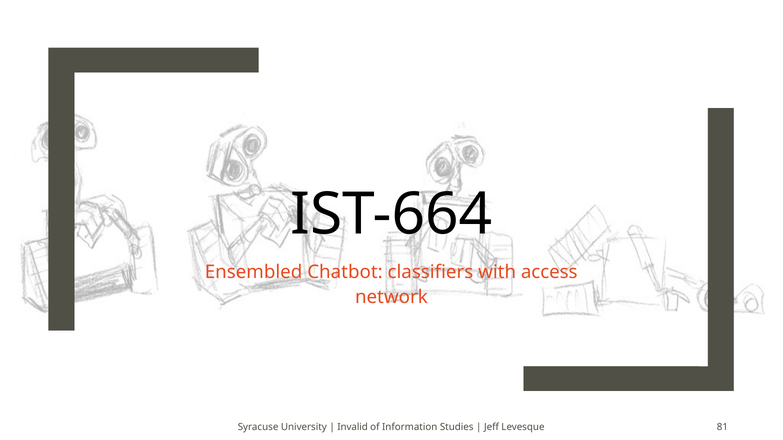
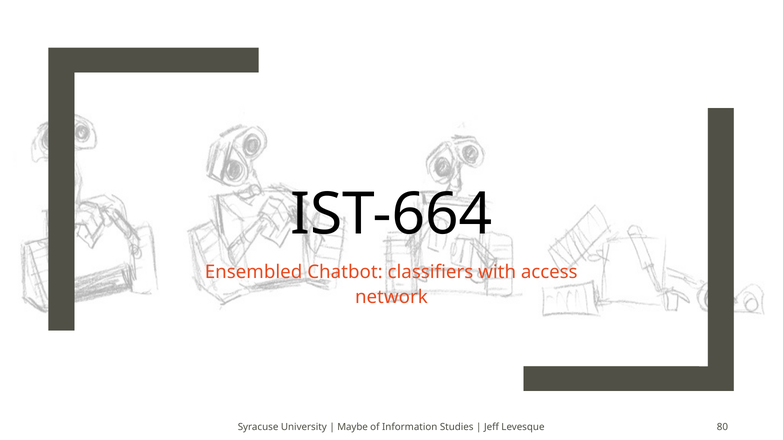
Invalid: Invalid -> Maybe (353, 427)
81: 81 -> 80 (722, 427)
